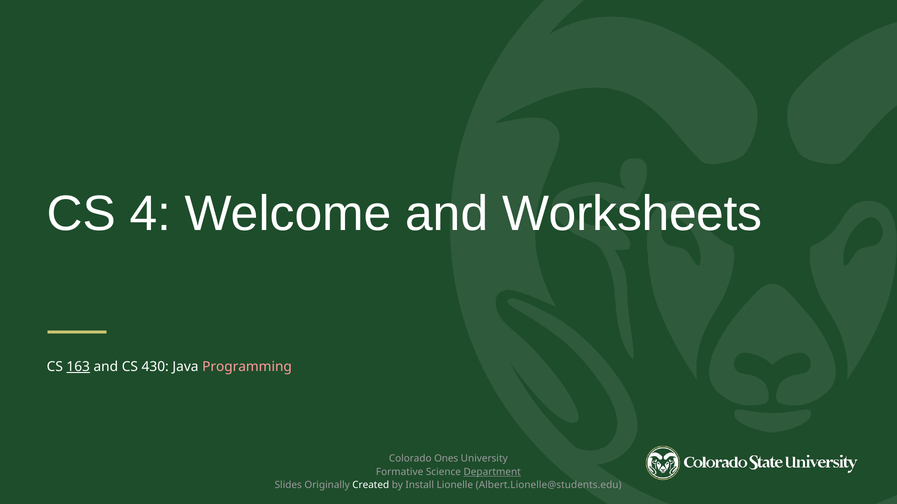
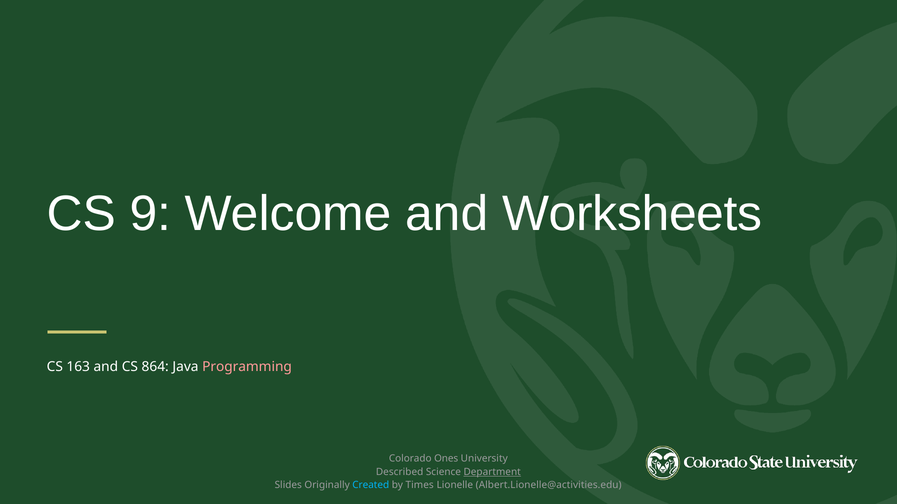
4: 4 -> 9 (150, 214)
163 underline: present -> none (78, 367)
430: 430 -> 864 (155, 367)
Formative: Formative -> Described (400, 472)
Created colour: white -> light blue (371, 485)
Install: Install -> Times (420, 485)
Albert.Lionelle@students.edu: Albert.Lionelle@students.edu -> Albert.Lionelle@activities.edu (549, 485)
